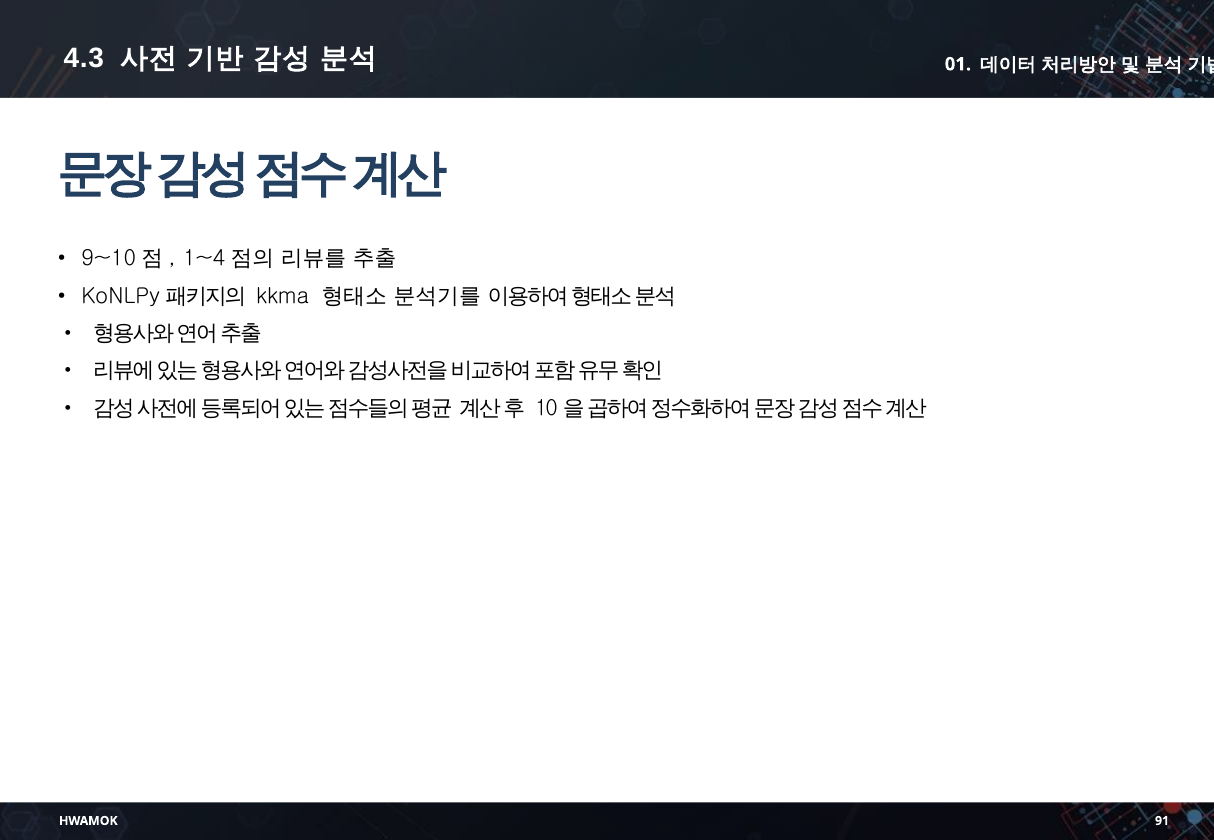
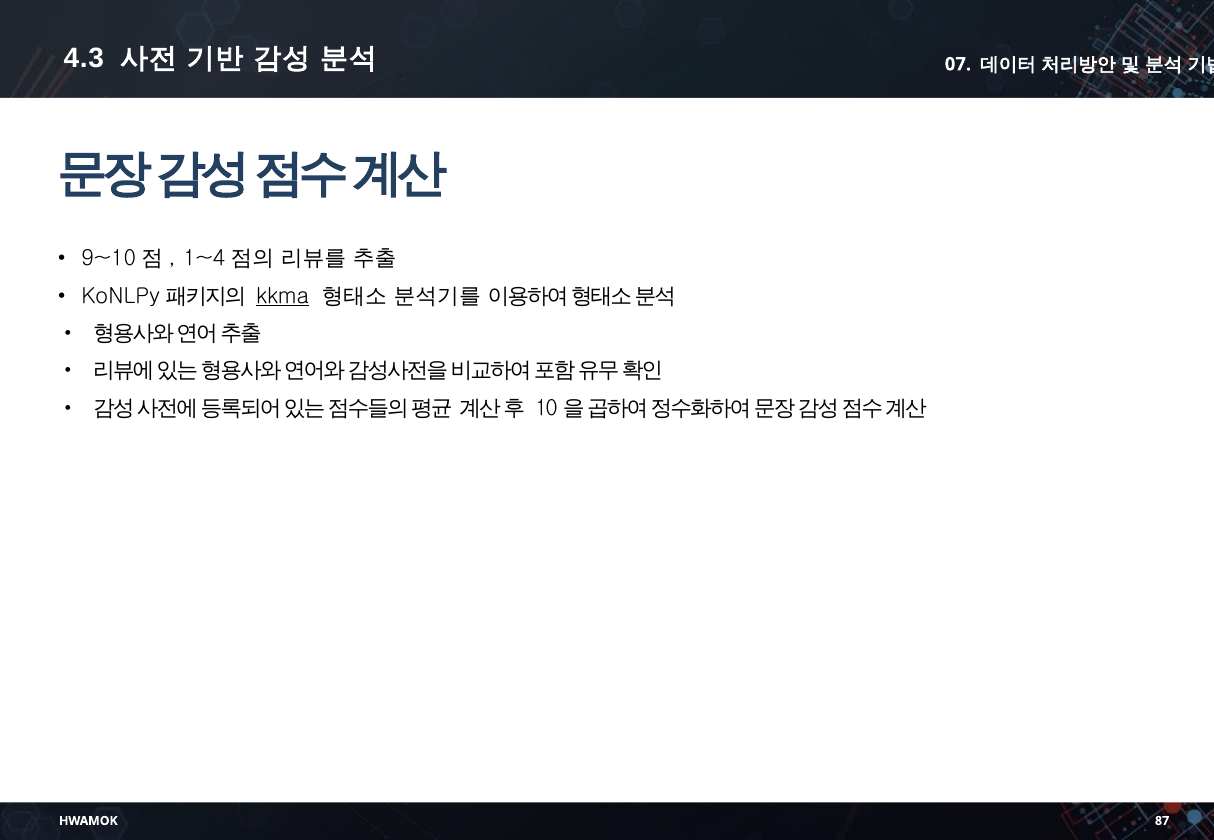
01: 01 -> 07 (958, 64)
kkma underline: none -> present (283, 296)
91: 91 -> 87 (1162, 821)
